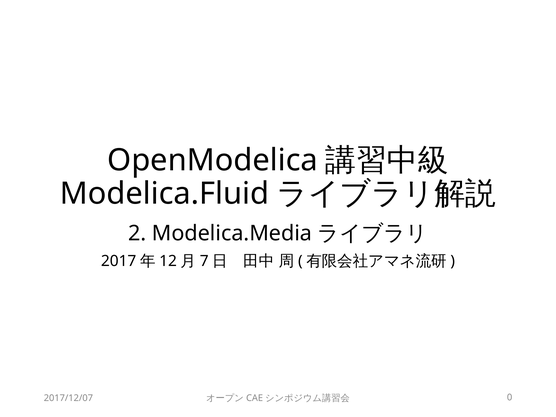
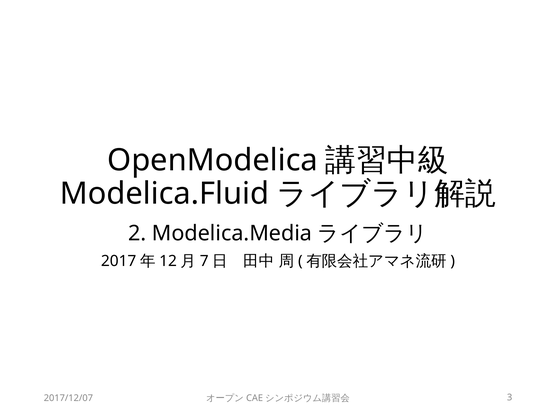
0: 0 -> 3 (510, 397)
